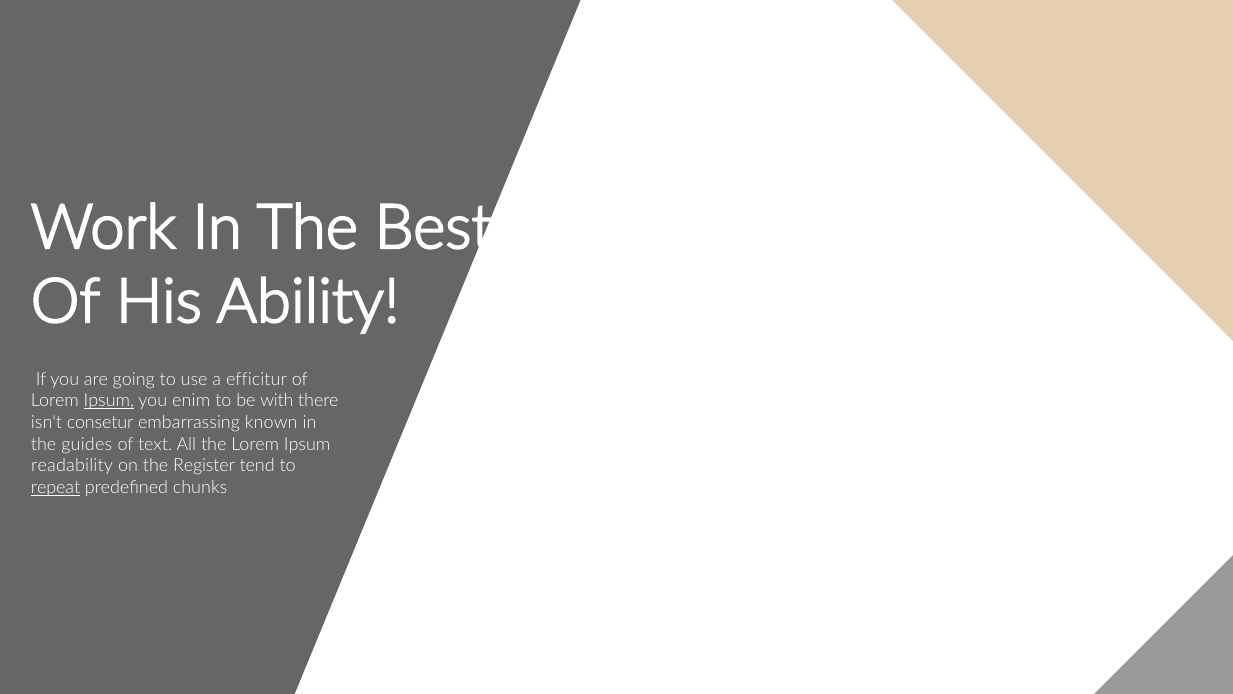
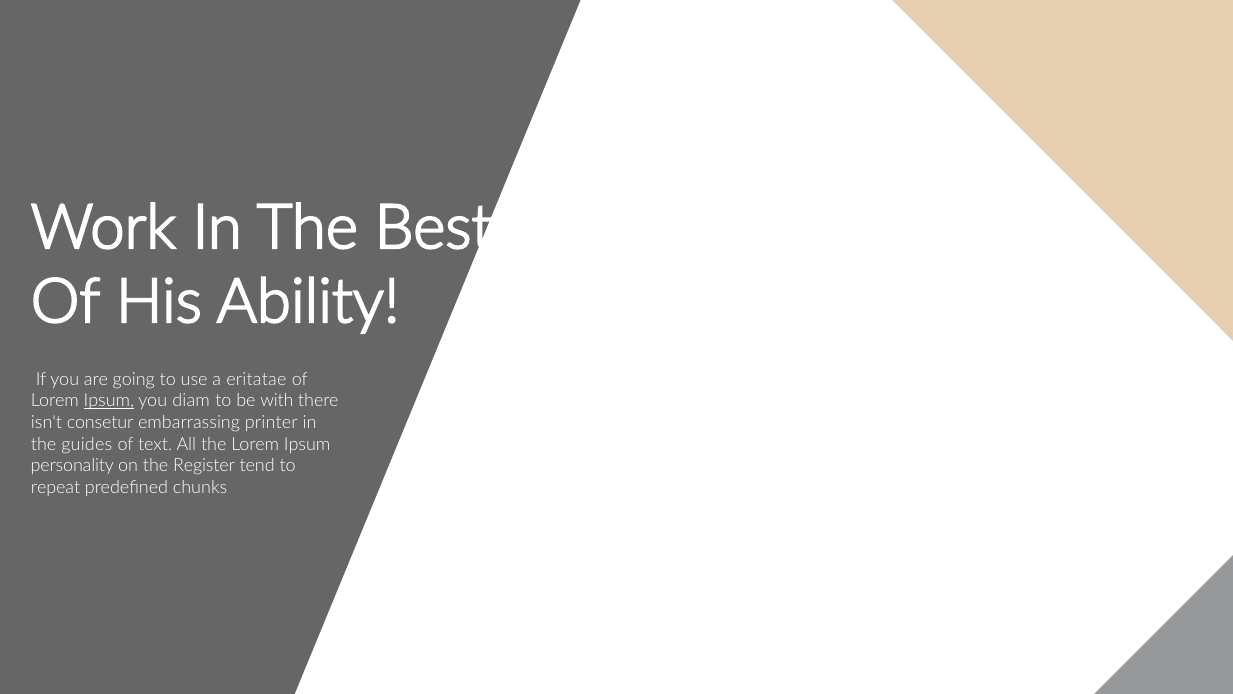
efficitur: efficitur -> eritatae (256, 379)
enim: enim -> diam (191, 401)
known: known -> printer (271, 422)
readability: readability -> personality (72, 465)
repeat underline: present -> none (56, 487)
